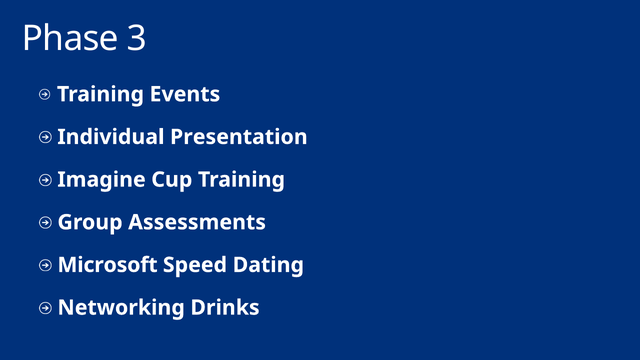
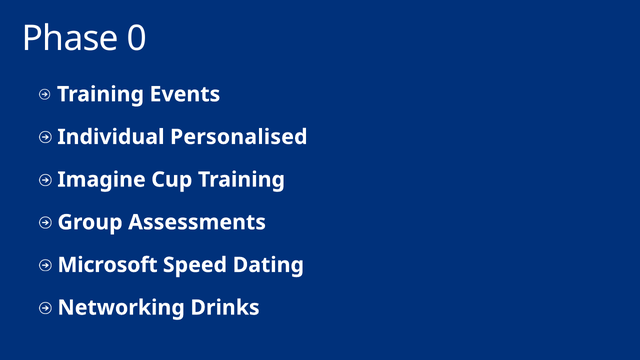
3: 3 -> 0 (137, 39)
Presentation: Presentation -> Personalised (239, 137)
